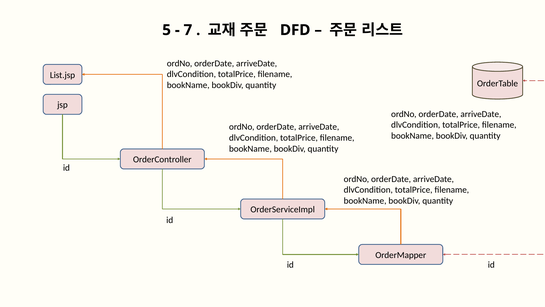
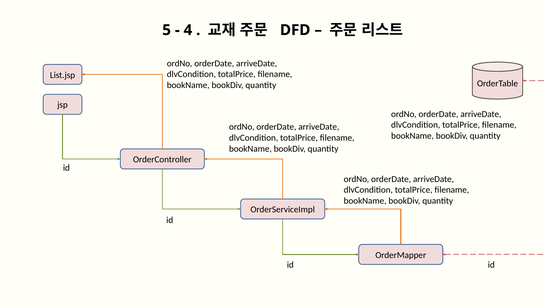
7: 7 -> 4 (188, 30)
